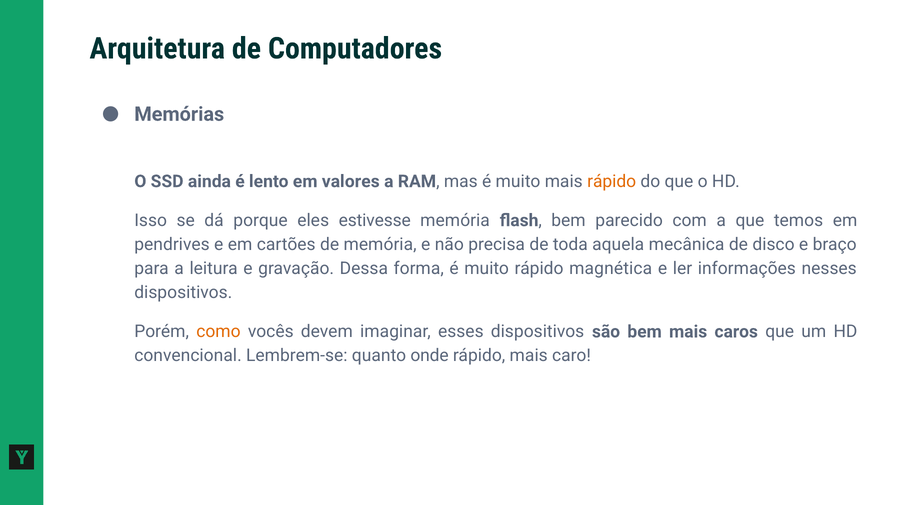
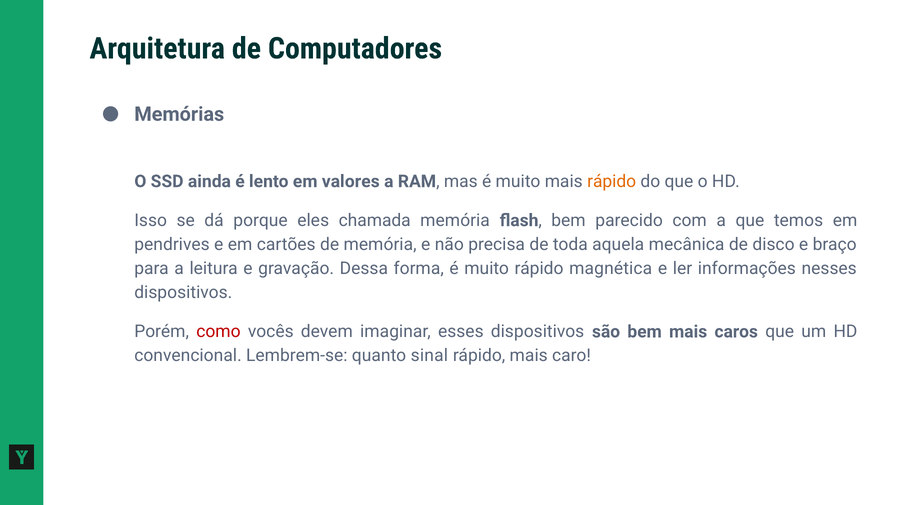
estivesse: estivesse -> chamada (375, 220)
como colour: orange -> red (218, 331)
onde: onde -> sinal (429, 355)
